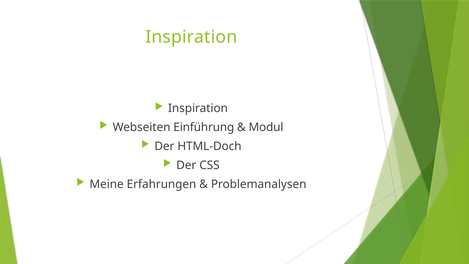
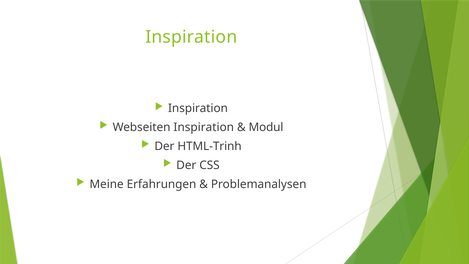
Webseiten Einführung: Einführung -> Inspiration (204, 127)
HTML-Doch: HTML-Doch -> HTML-Trinh (210, 146)
